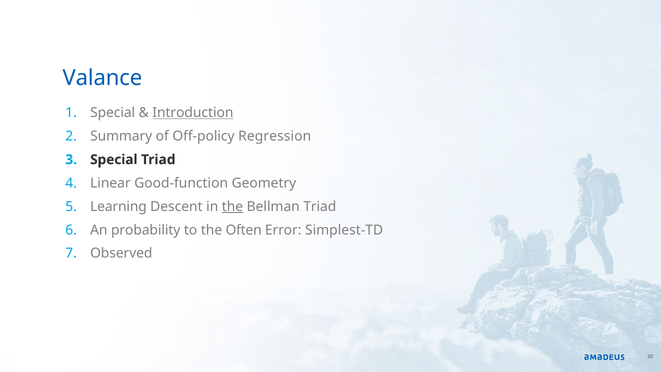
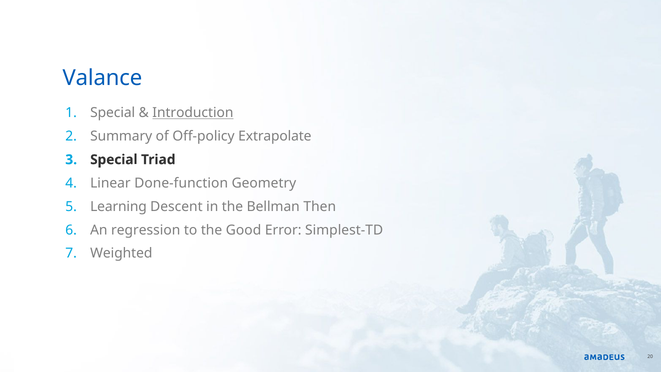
Regression: Regression -> Extrapolate (275, 136)
Good-function: Good-function -> Done-function (181, 183)
the underline: present -> none (232, 206)
Bellman Triad: Triad -> Then (320, 206)
probability: probability -> regression (146, 230)
Often: Often -> Good (244, 230)
Observed: Observed -> Weighted (121, 253)
